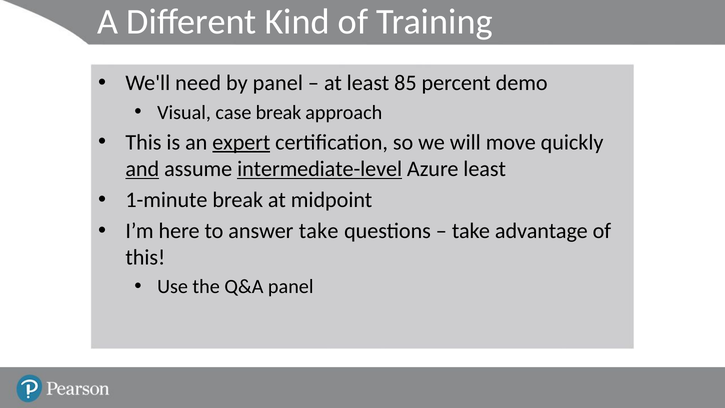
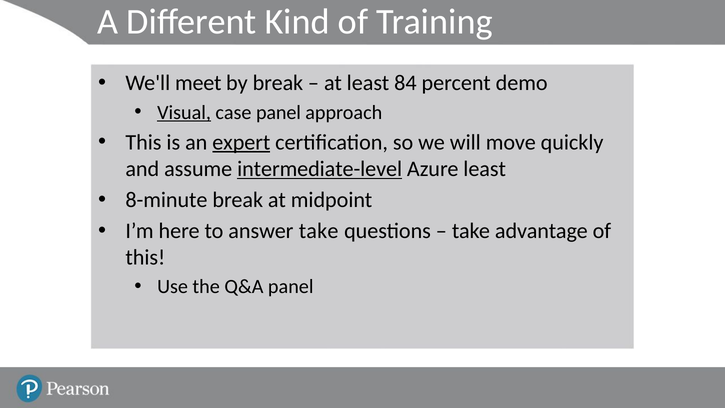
need: need -> meet (198, 83)
by panel: panel -> break (278, 83)
85: 85 -> 84 (405, 83)
Visual underline: none -> present (184, 112)
case break: break -> panel (278, 112)
and underline: present -> none (142, 169)
1-minute: 1-minute -> 8-minute (166, 200)
